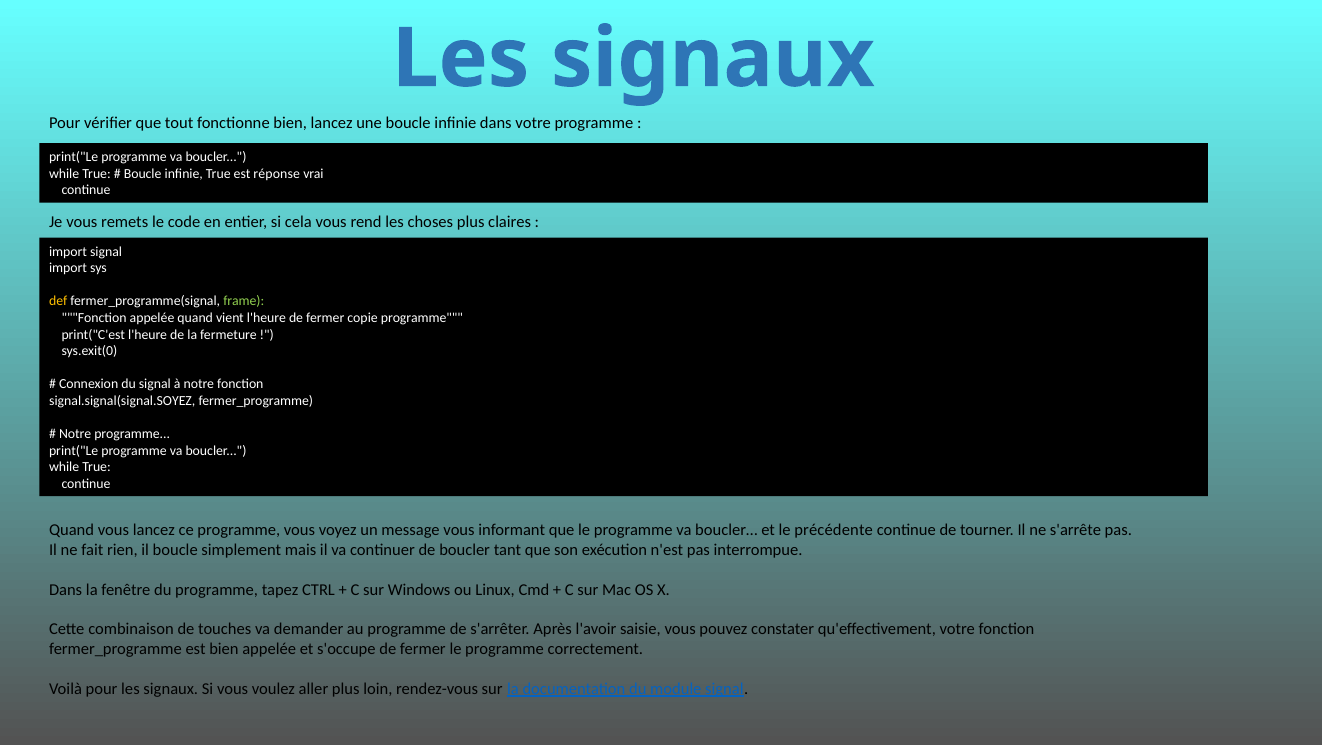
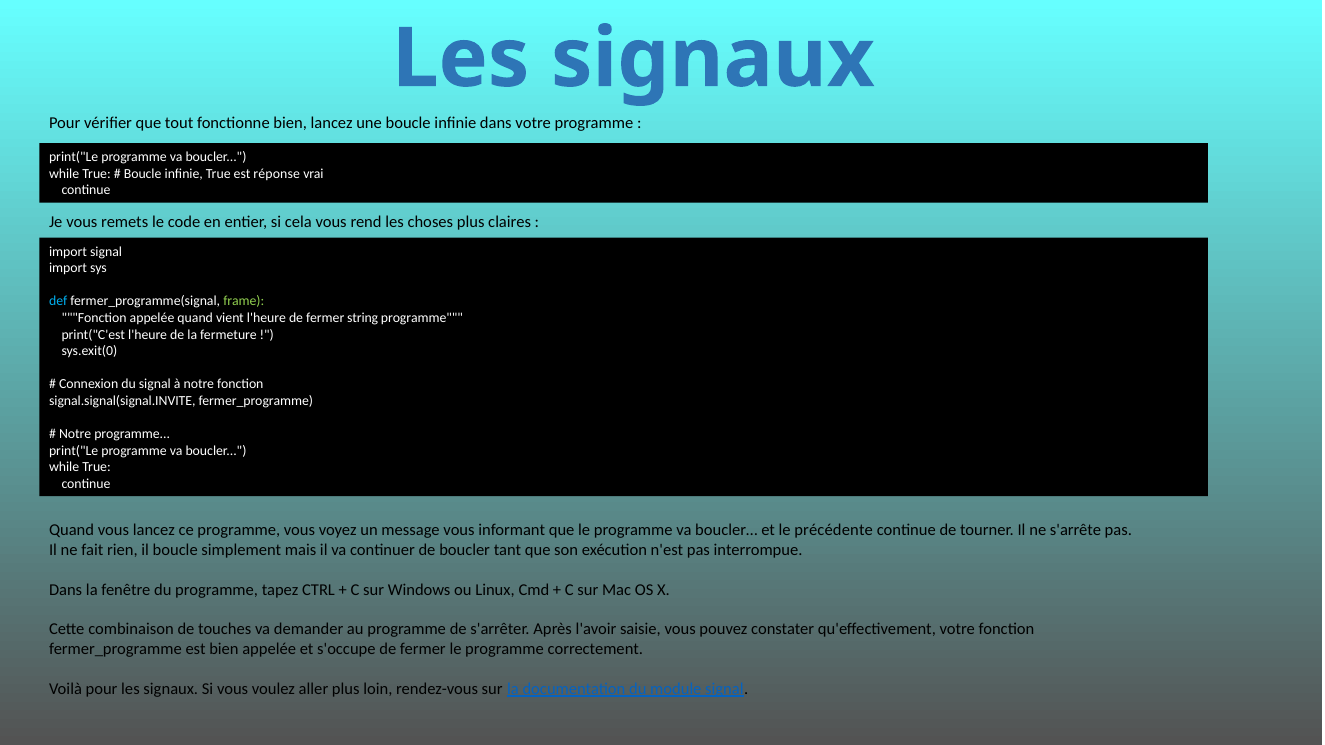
def colour: yellow -> light blue (58, 302)
copie: copie -> string (363, 318)
signal.signal(signal.SOYEZ: signal.signal(signal.SOYEZ -> signal.signal(signal.INVITE (122, 401)
